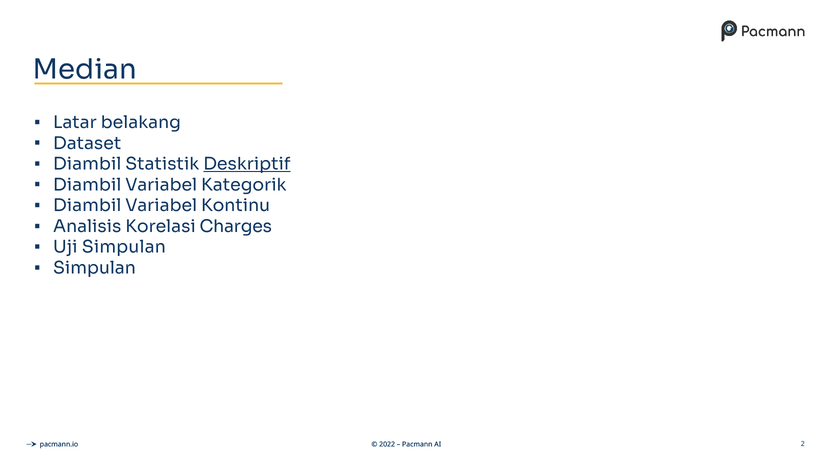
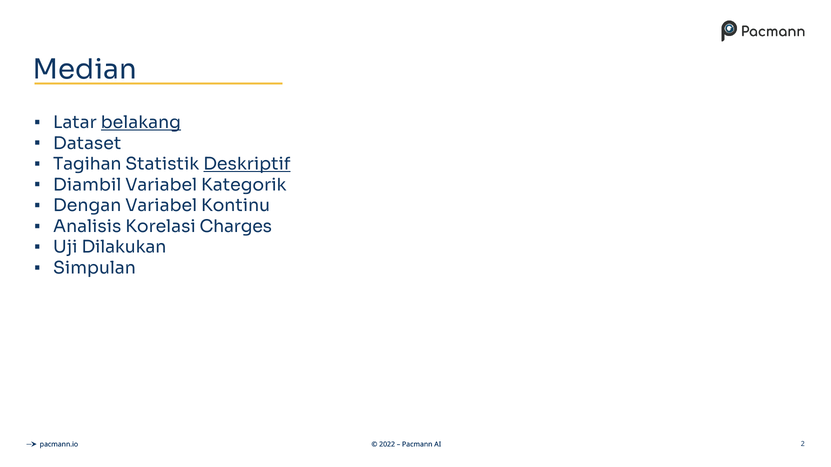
belakang underline: none -> present (141, 123)
Diambil: Diambil -> Tagihan (87, 164)
Diambil: Diambil -> Dengan (87, 206)
Uji Simpulan: Simpulan -> Dilakukan (124, 247)
